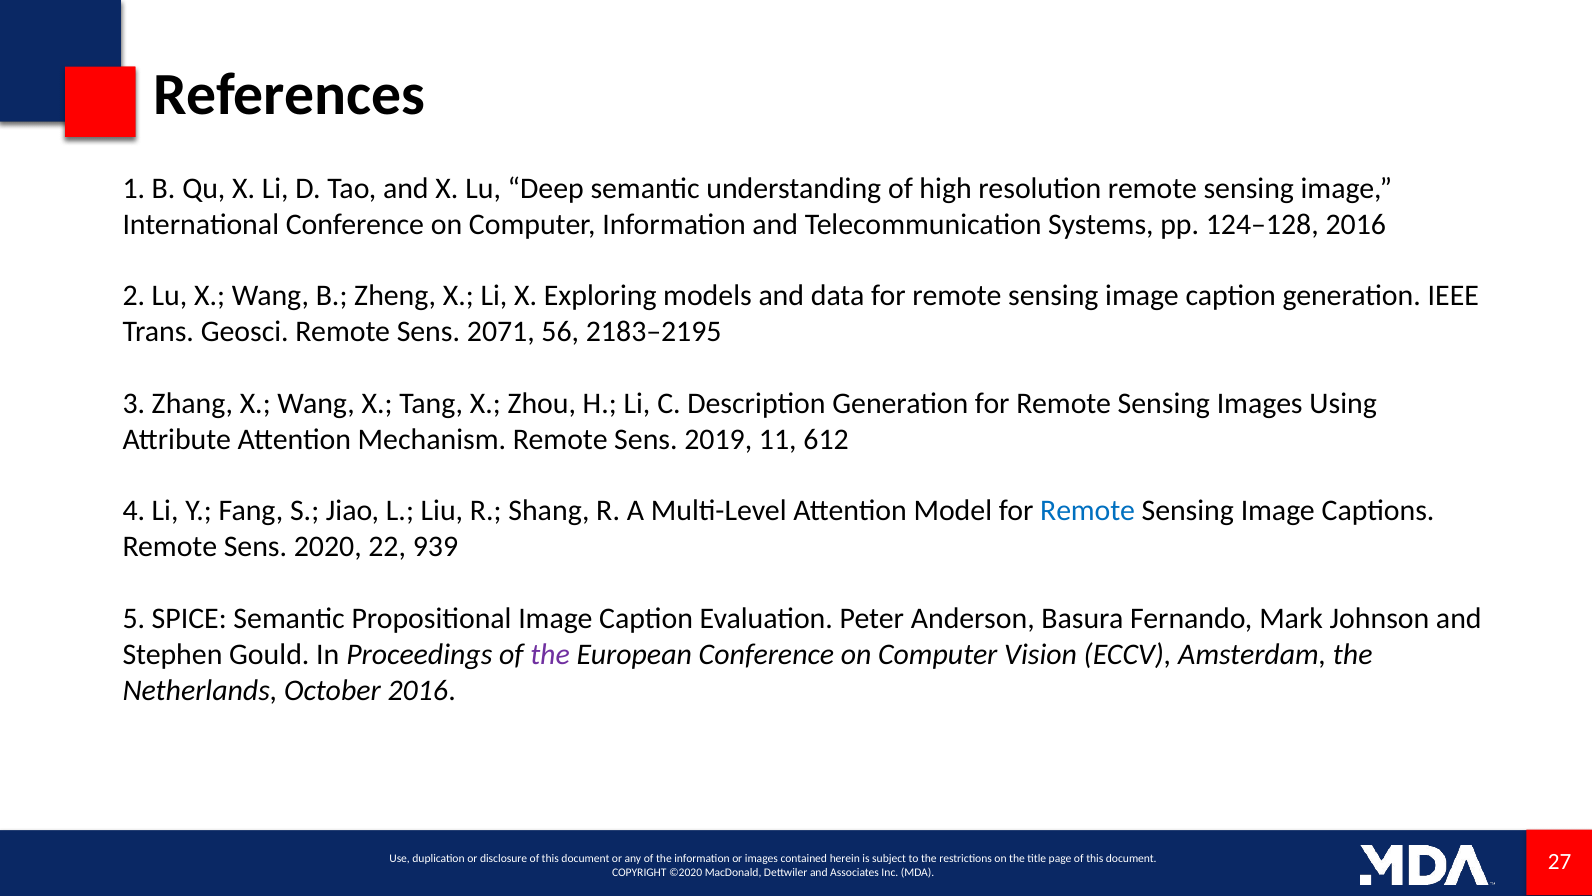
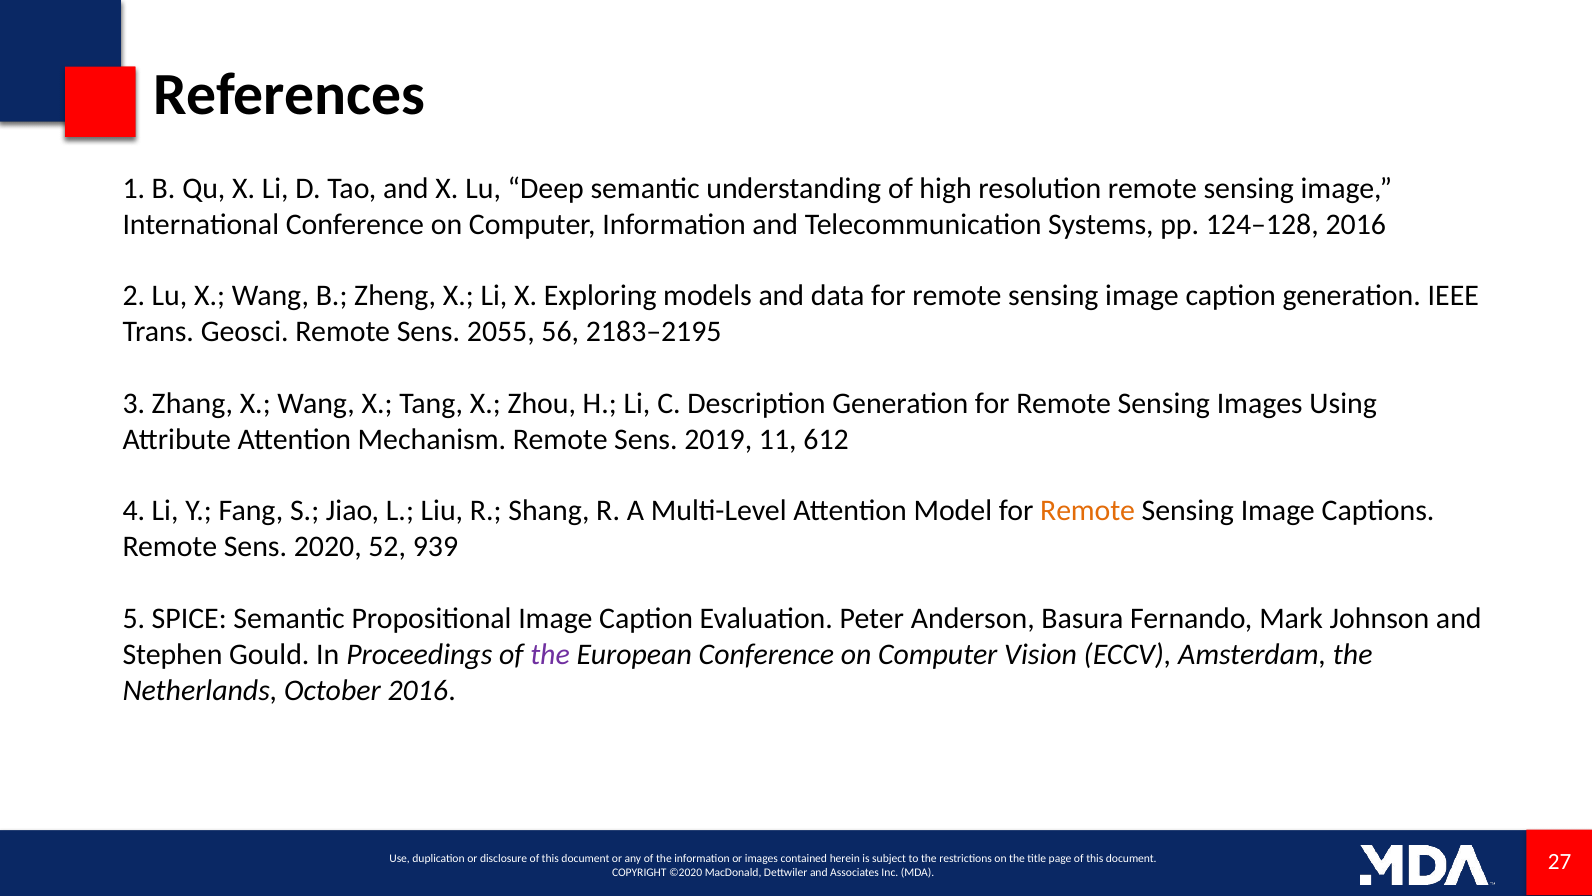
2071: 2071 -> 2055 (501, 332)
Remote colour: blue -> orange (1088, 511)
22: 22 -> 52 (387, 547)
